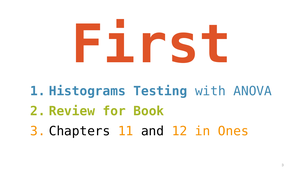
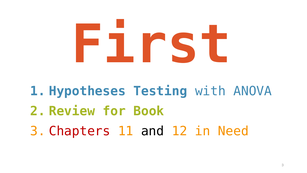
Histograms: Histograms -> Hypotheses (87, 91)
Chapters colour: black -> red (80, 131)
Ones: Ones -> Need (233, 131)
